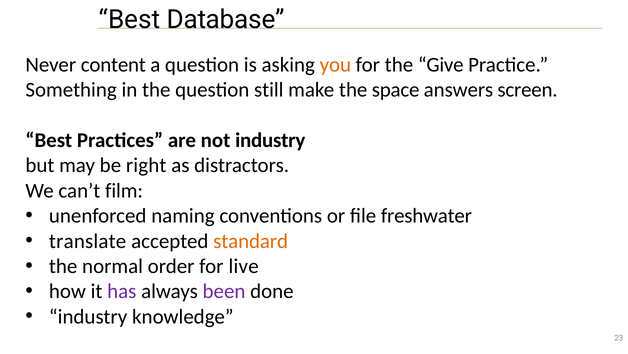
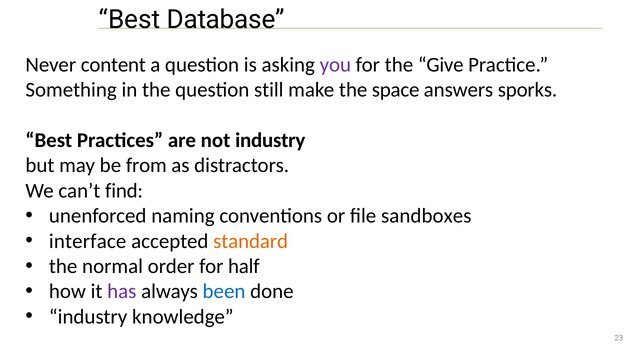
you colour: orange -> purple (335, 65)
screen: screen -> sporks (528, 90)
right: right -> from (146, 165)
film: film -> find (124, 190)
freshwater: freshwater -> sandboxes (426, 215)
translate: translate -> interface (88, 241)
live: live -> half (244, 266)
been colour: purple -> blue (224, 291)
